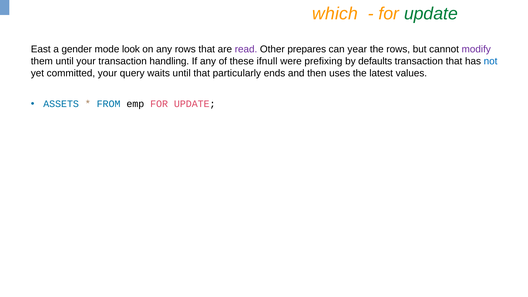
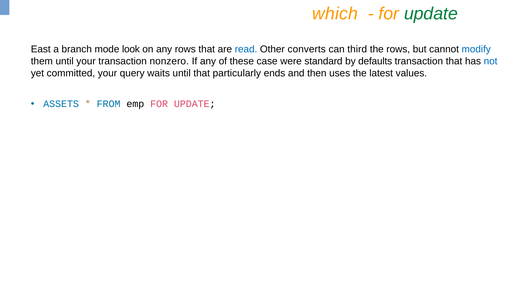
gender: gender -> branch (77, 49)
read colour: purple -> blue (246, 49)
prepares: prepares -> converts (307, 49)
year: year -> third (357, 49)
modify colour: purple -> blue (476, 49)
handling: handling -> nonzero (169, 61)
ifnull: ifnull -> case (267, 61)
prefixing: prefixing -> standard (323, 61)
